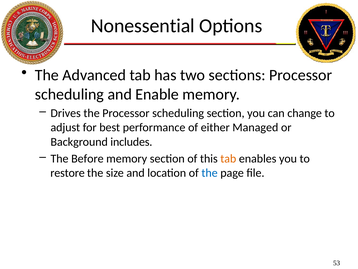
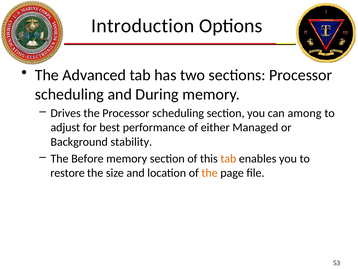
Nonessential: Nonessential -> Introduction (143, 26)
Enable: Enable -> During (157, 94)
change: change -> among (305, 113)
includes: includes -> stability (131, 142)
the colour: blue -> orange (210, 173)
